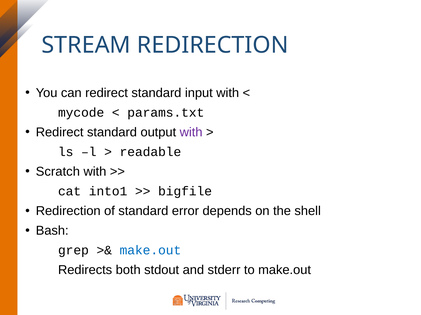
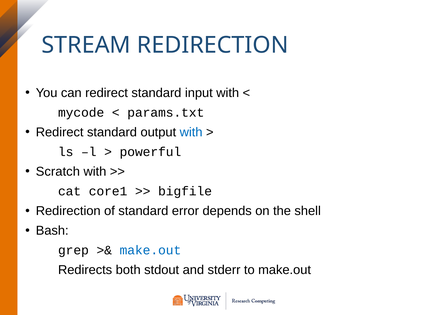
with colour: purple -> blue (191, 132)
readable: readable -> powerful (150, 152)
into1: into1 -> core1 (108, 192)
